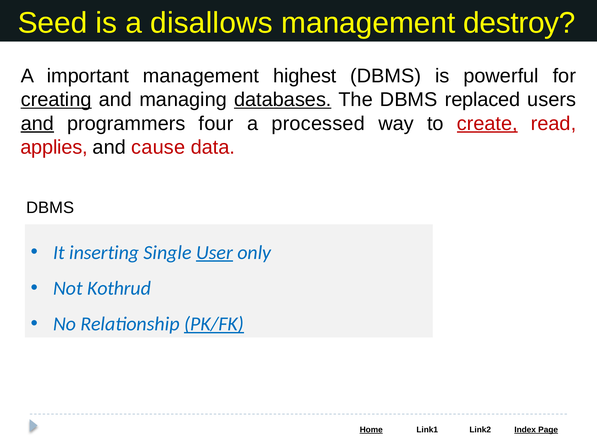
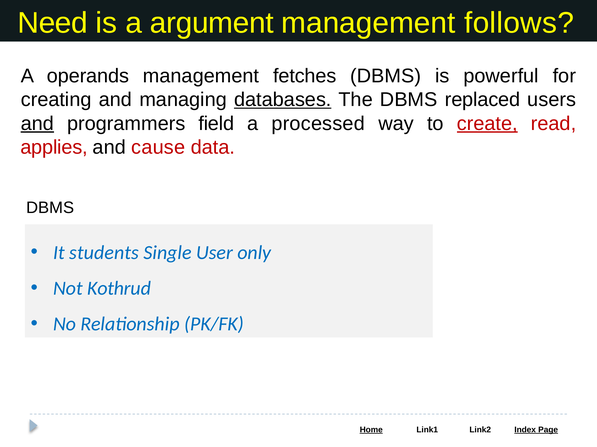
Seed: Seed -> Need (53, 23)
disallows: disallows -> argument (212, 23)
destroy: destroy -> follows (519, 23)
important: important -> operands (88, 76)
highest: highest -> fetches (305, 76)
creating underline: present -> none (56, 100)
four: four -> field (216, 124)
inserting: inserting -> students (104, 253)
User underline: present -> none (214, 253)
PK/FK underline: present -> none (214, 325)
